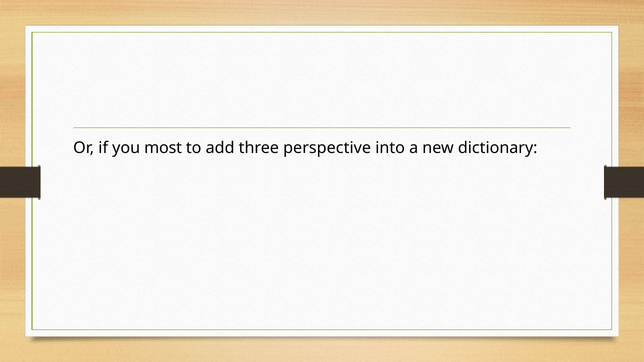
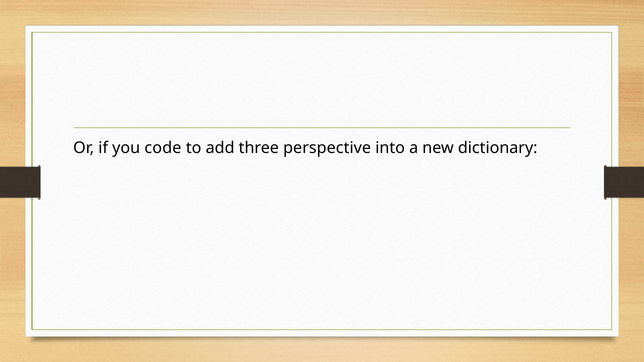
most: most -> code (163, 148)
